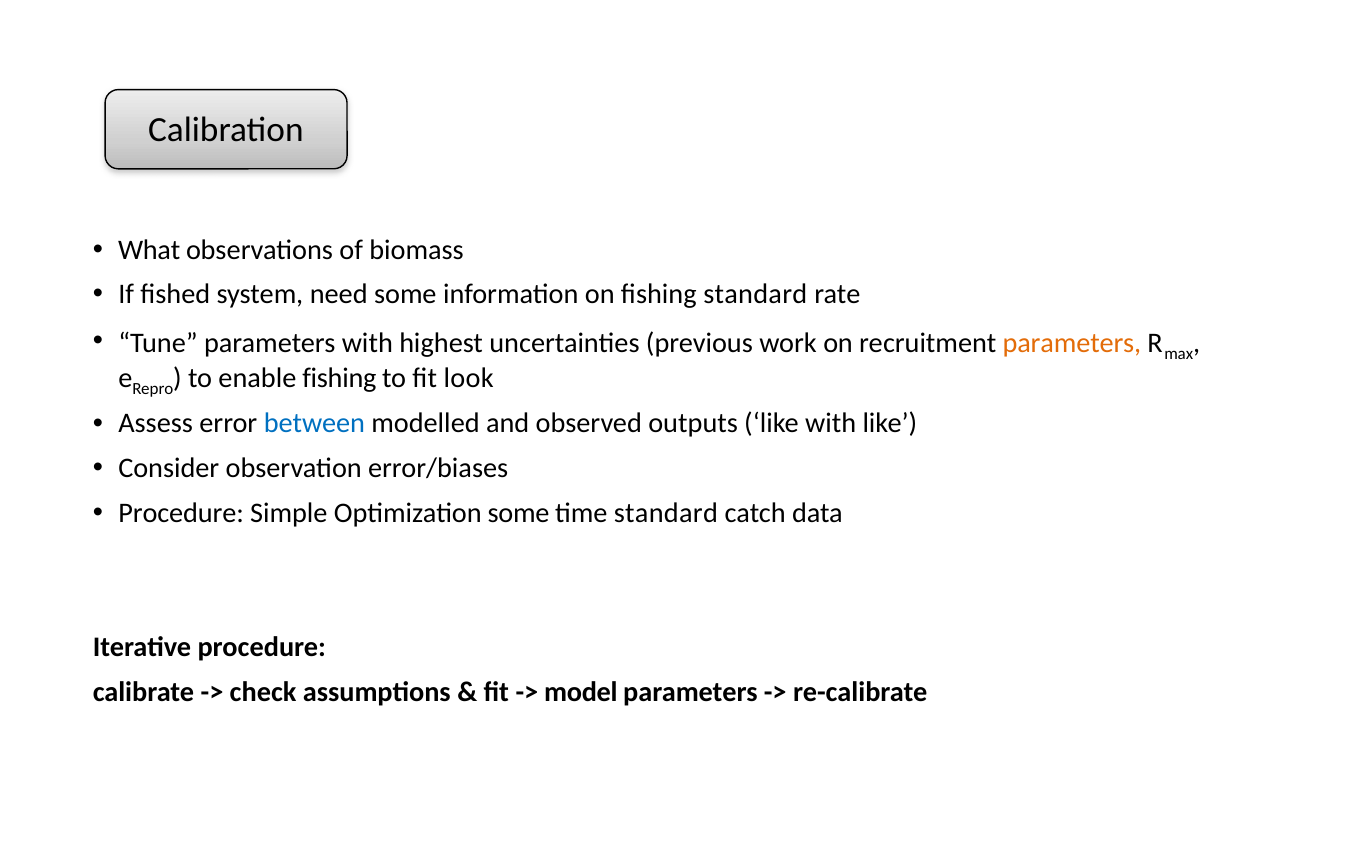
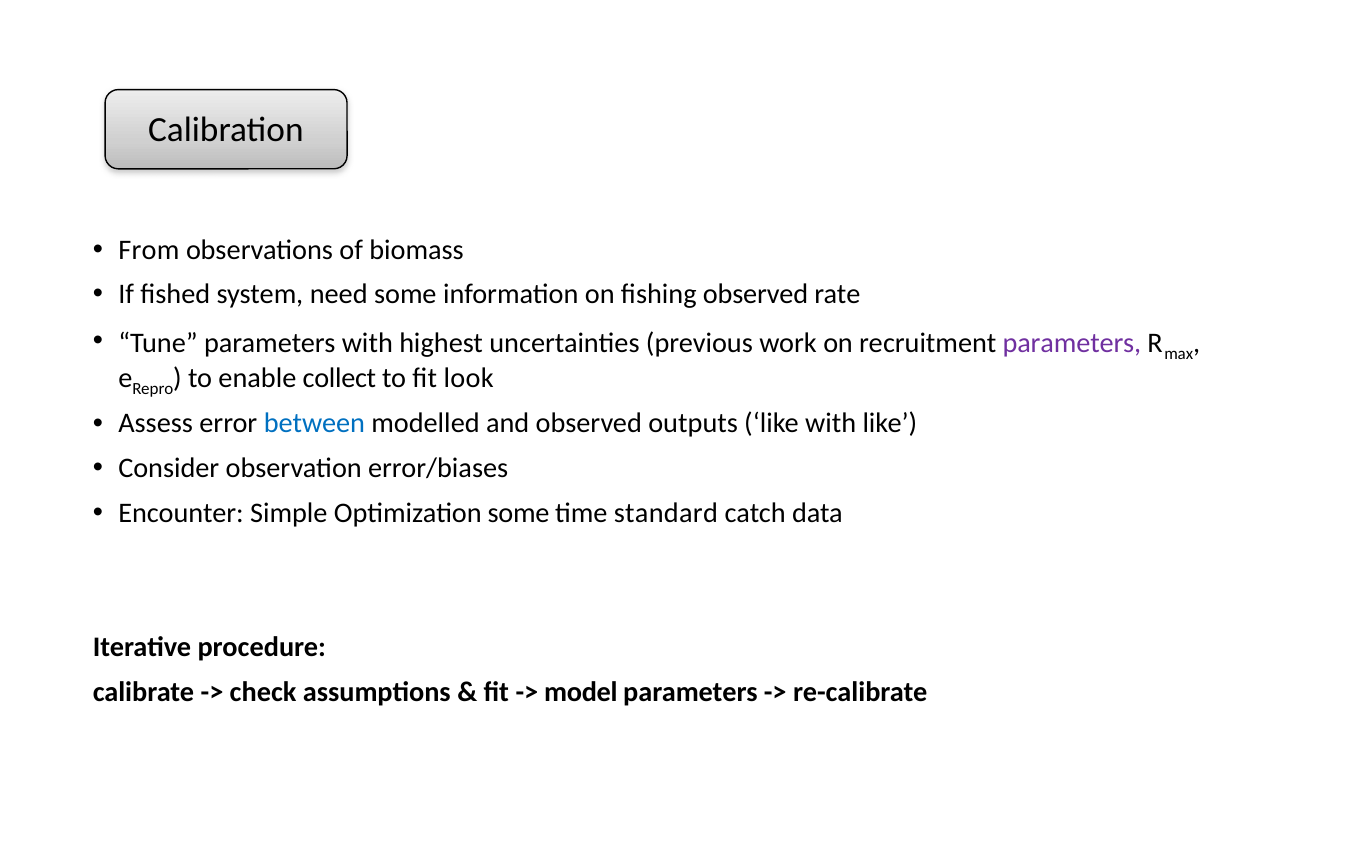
What: What -> From (149, 250)
fishing standard: standard -> observed (756, 295)
parameters colour: orange -> purple (1072, 343)
enable fishing: fishing -> collect (339, 378)
Procedure: Procedure -> Encounter (181, 513)
